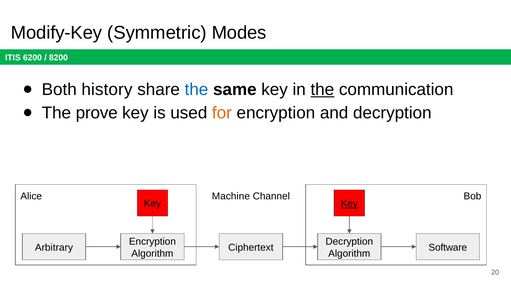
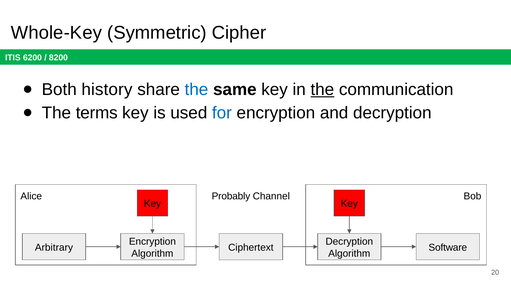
Modify-Key: Modify-Key -> Whole-Key (56, 33)
Modes: Modes -> Cipher (239, 33)
prove: prove -> terms (97, 113)
for colour: orange -> blue (222, 113)
Machine: Machine -> Probably (231, 196)
Key underline: present -> none (349, 203)
